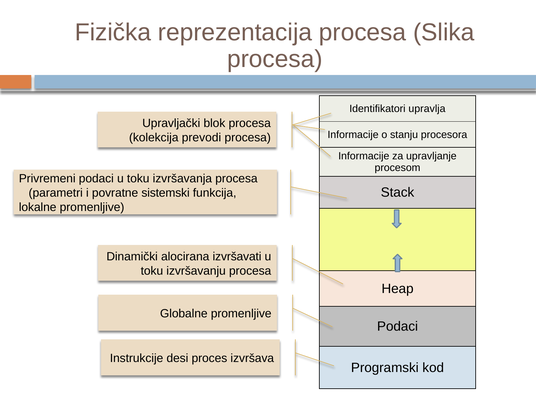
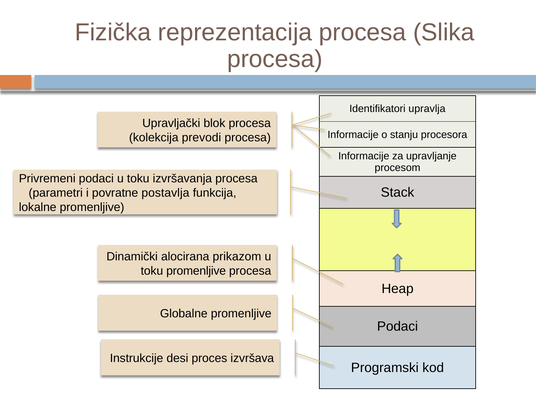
sistemski: sistemski -> postavlja (165, 193)
izvršavati: izvršavati -> prikazom (237, 257)
toku izvršavanju: izvršavanju -> promenljive (196, 271)
